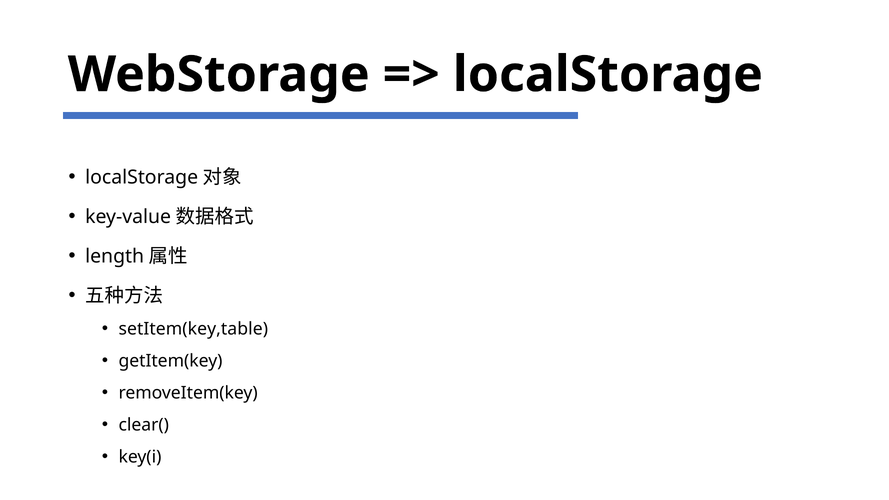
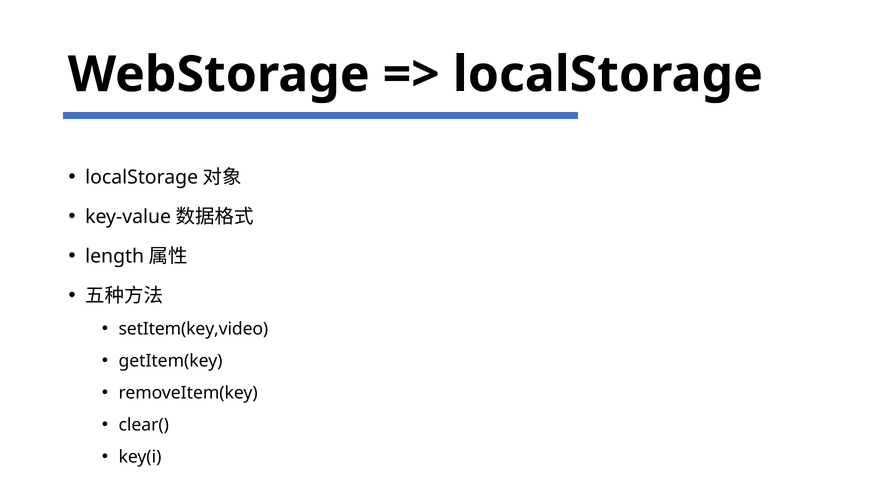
setItem(key,table: setItem(key,table -> setItem(key,video (193, 329)
